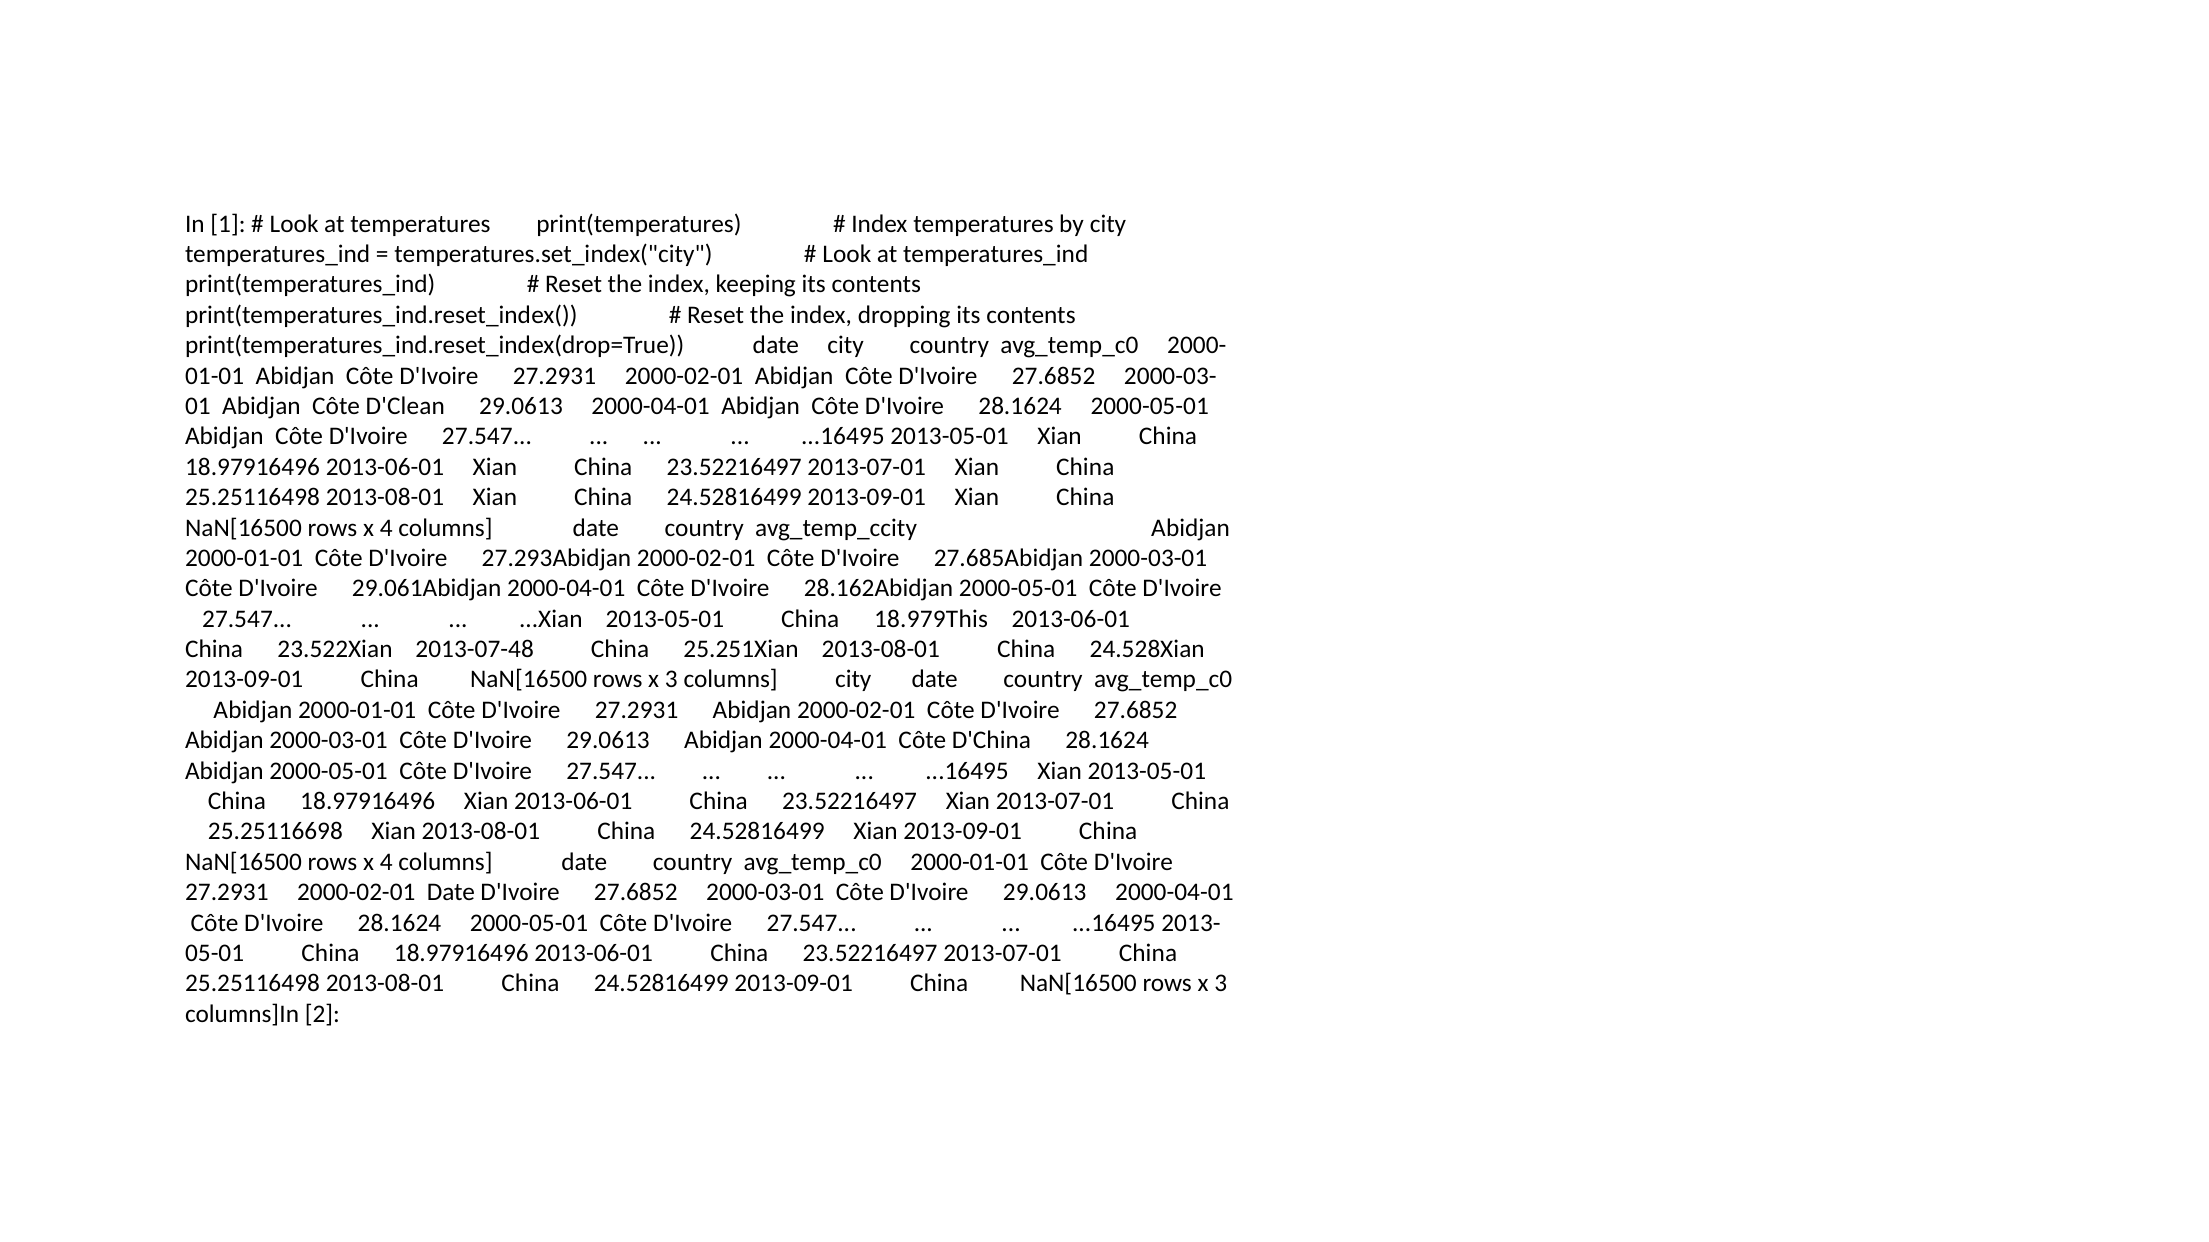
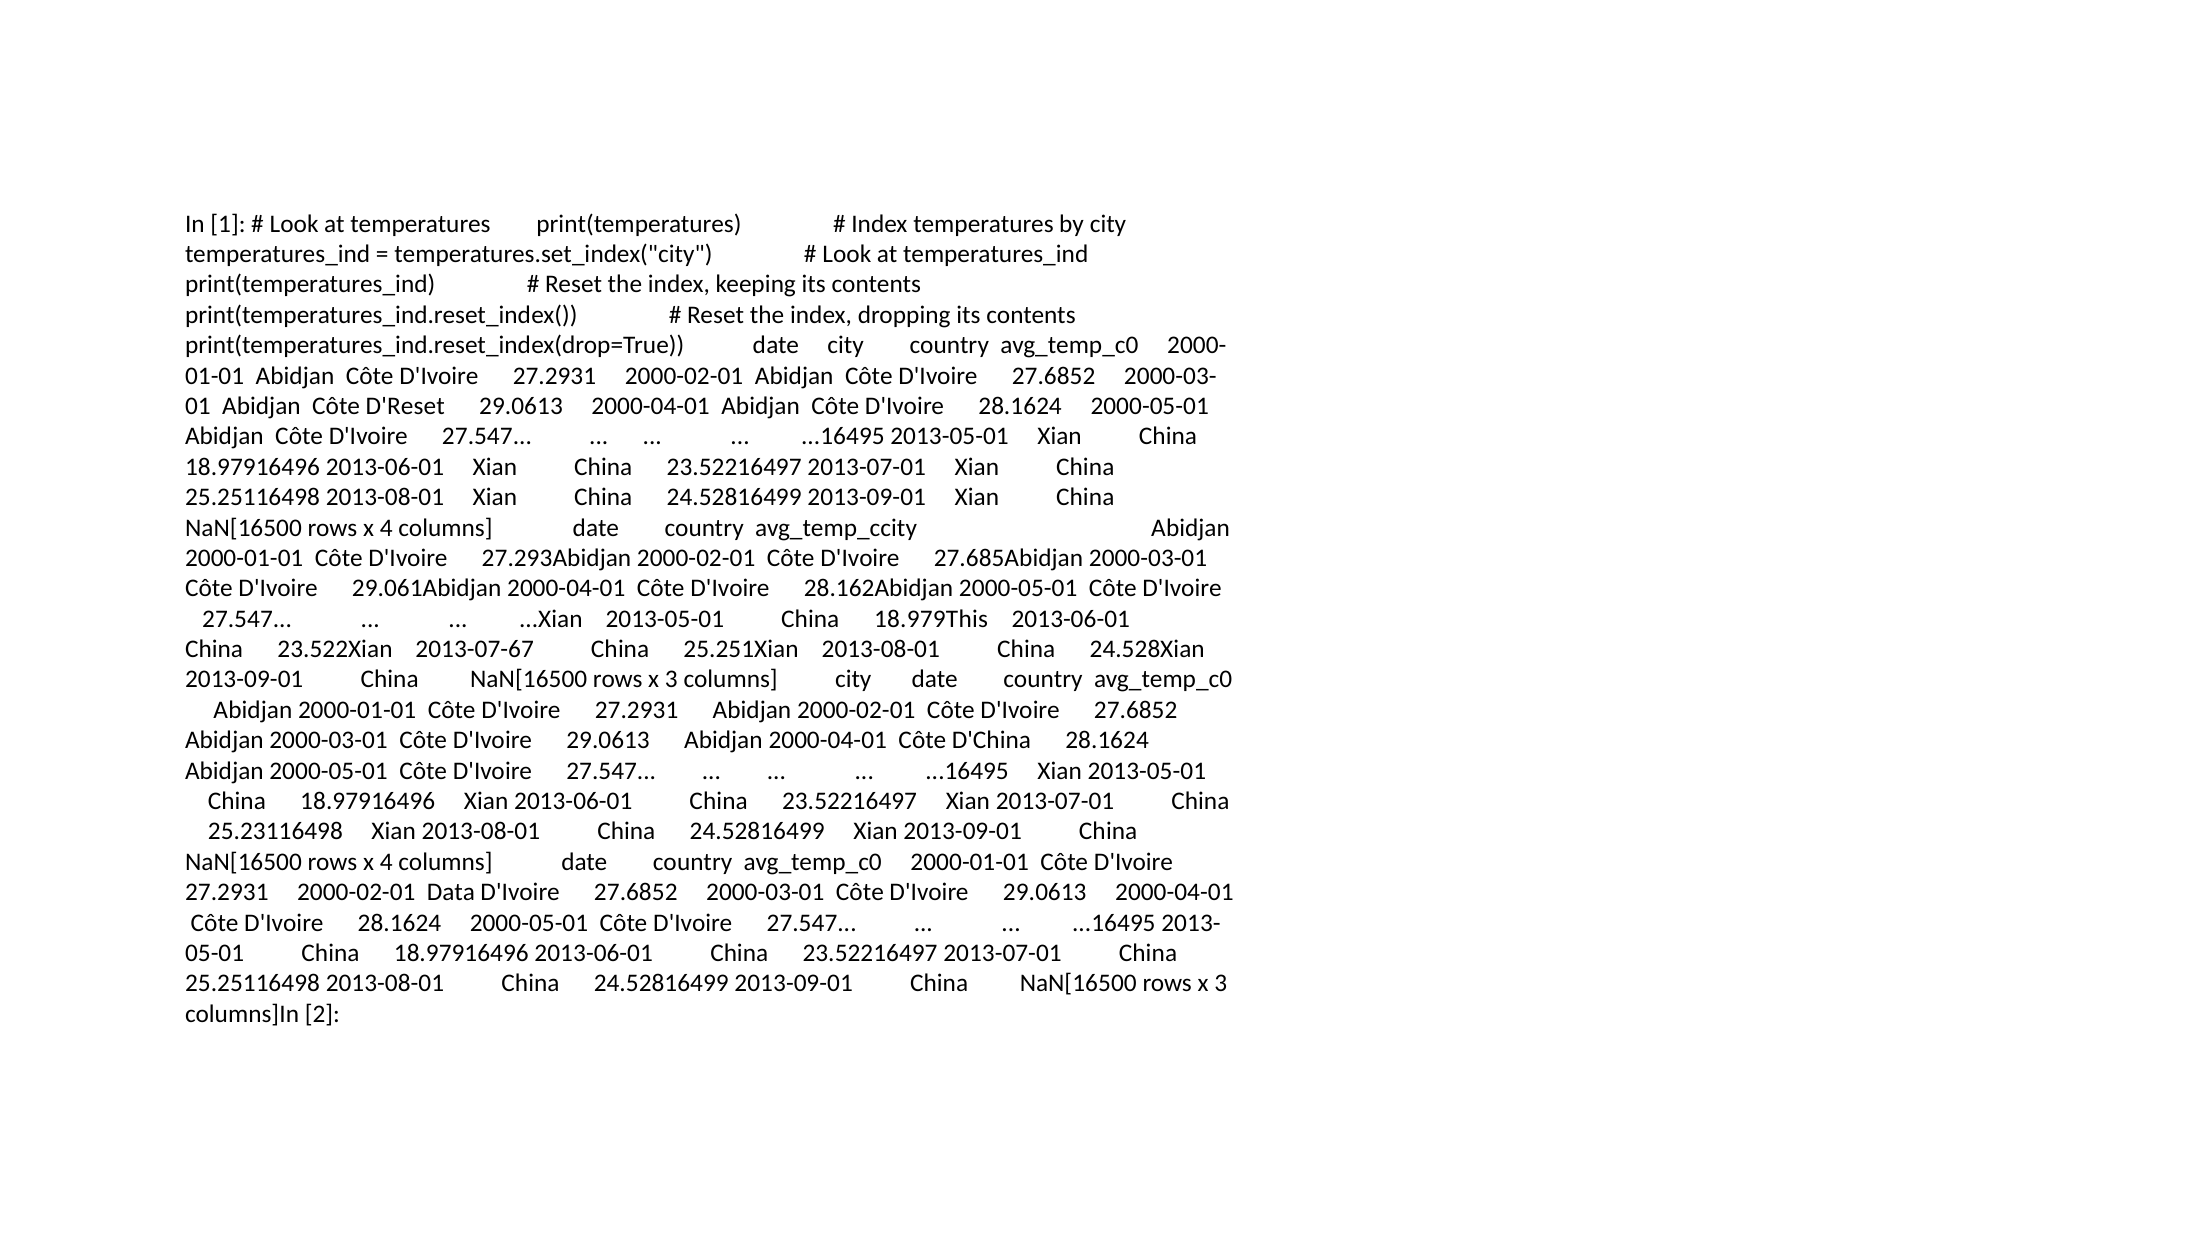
D'Clean: D'Clean -> D'Reset (405, 406)
2013-07-48: 2013-07-48 -> 2013-07-67 (475, 650)
25.25116698: 25.25116698 -> 25.23116498 (275, 832)
2000-02-01 Date: Date -> Data (451, 893)
